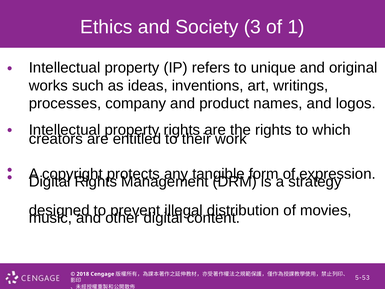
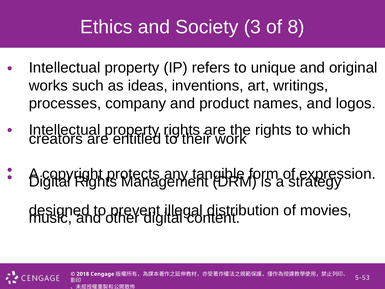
1: 1 -> 8 (296, 27)
